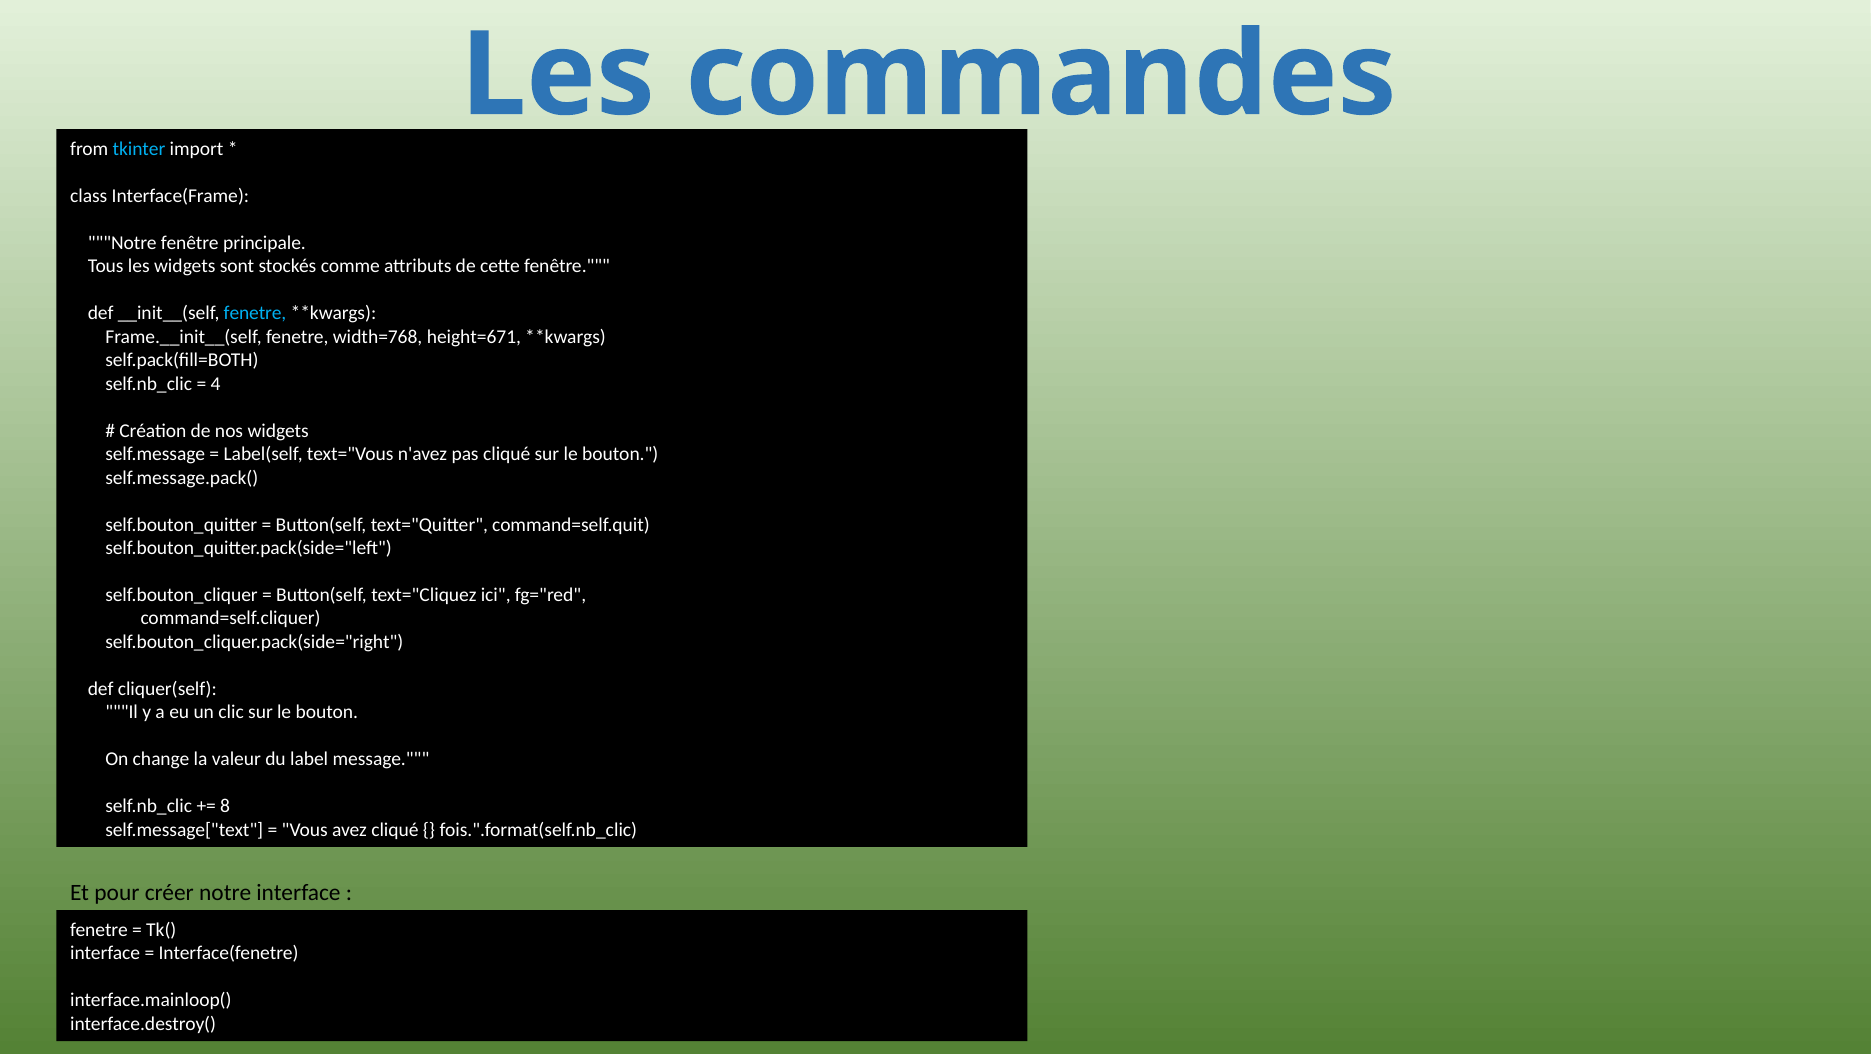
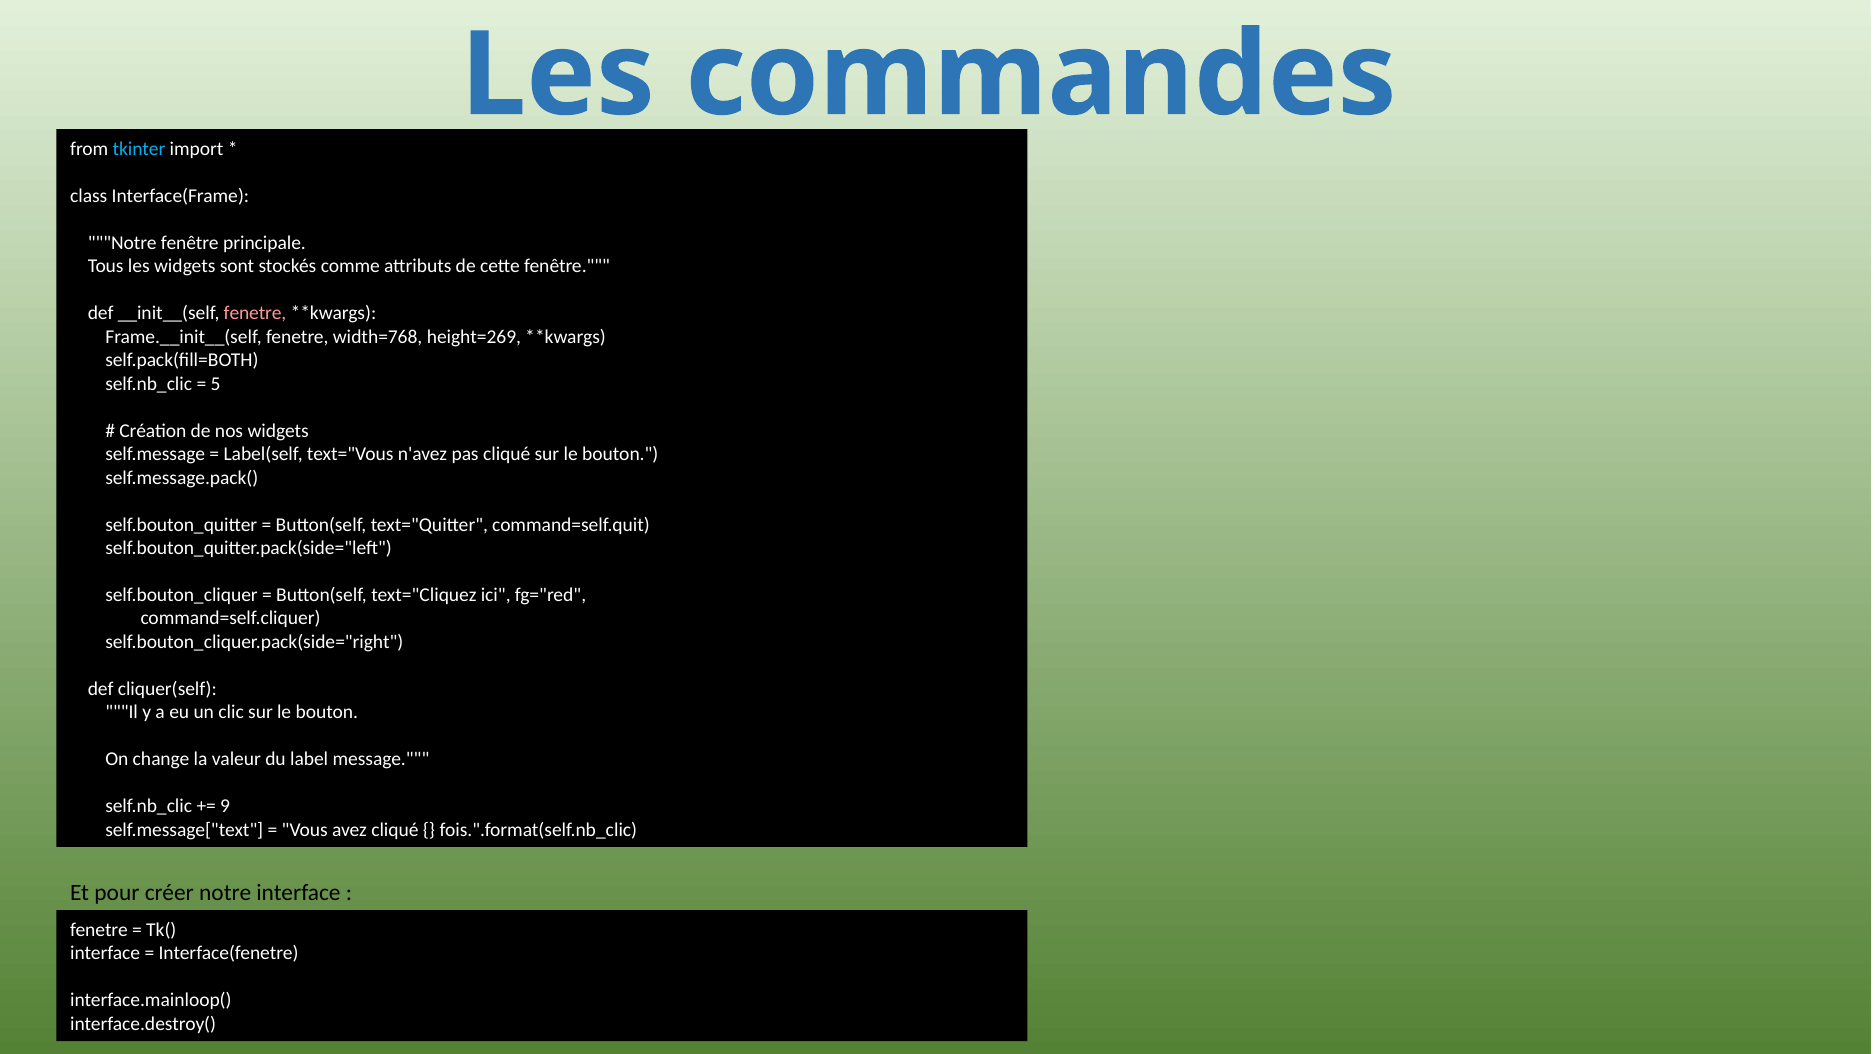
fenetre colour: light blue -> pink (255, 314)
height=671: height=671 -> height=269 (474, 337)
4: 4 -> 5 (216, 384)
8: 8 -> 9 (225, 807)
